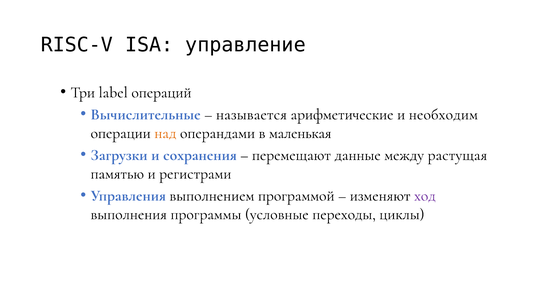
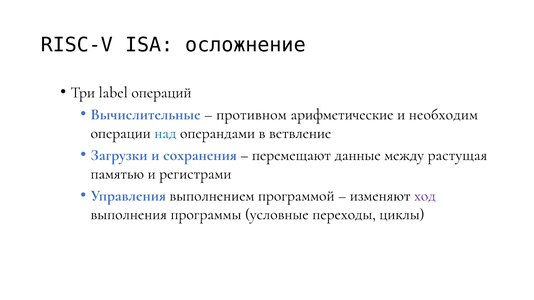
управление: управление -> осложнение (246, 45)
называется: называется -> противном (251, 114)
над colour: orange -> blue (165, 133)
маленькая: маленькая -> ветвление (300, 133)
